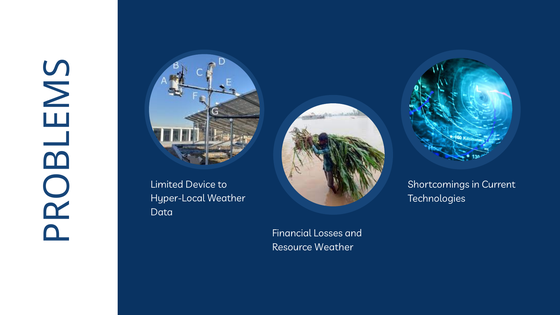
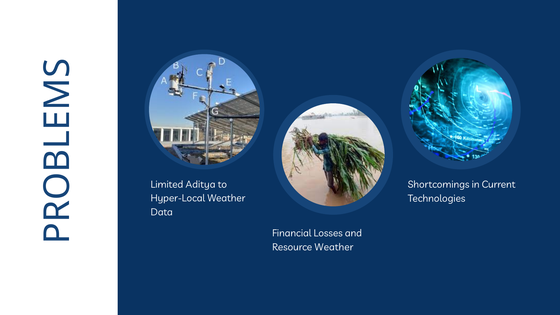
Device: Device -> Aditya (201, 185)
